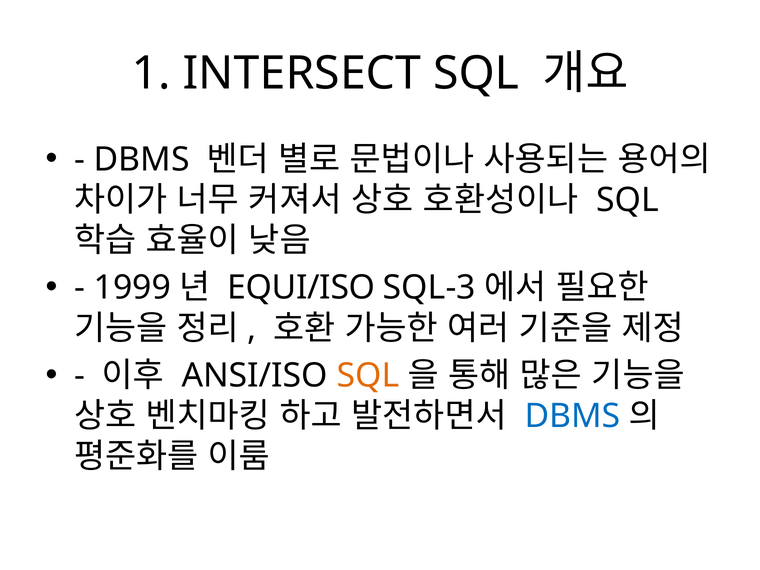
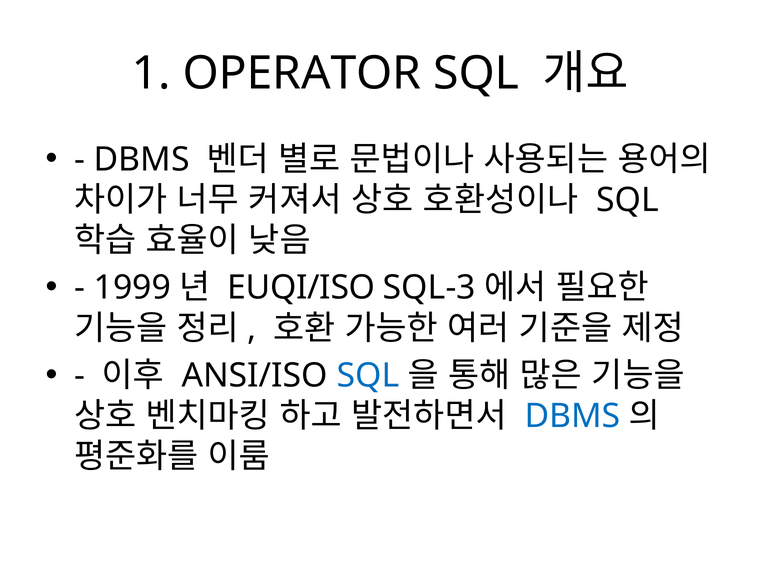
INTERSECT: INTERSECT -> OPERATOR (302, 74)
EQUI/ISO: EQUI/ISO -> EUQI/ISO (301, 288)
SQL colour: orange -> blue (368, 376)
